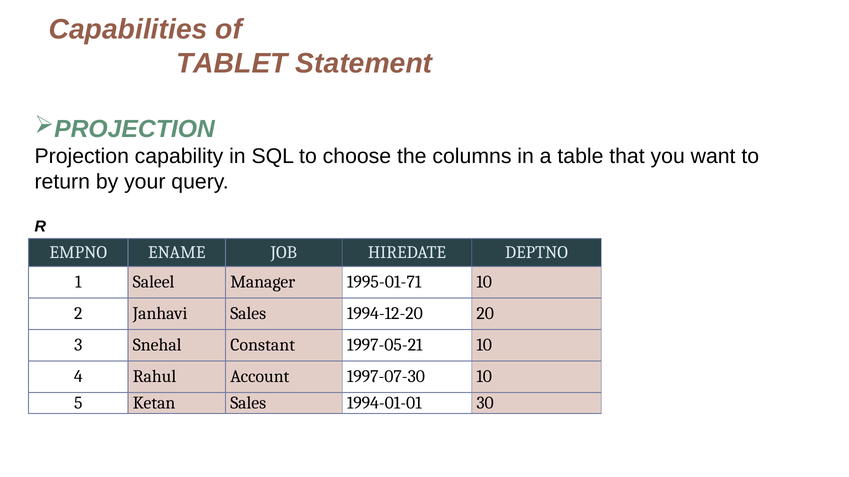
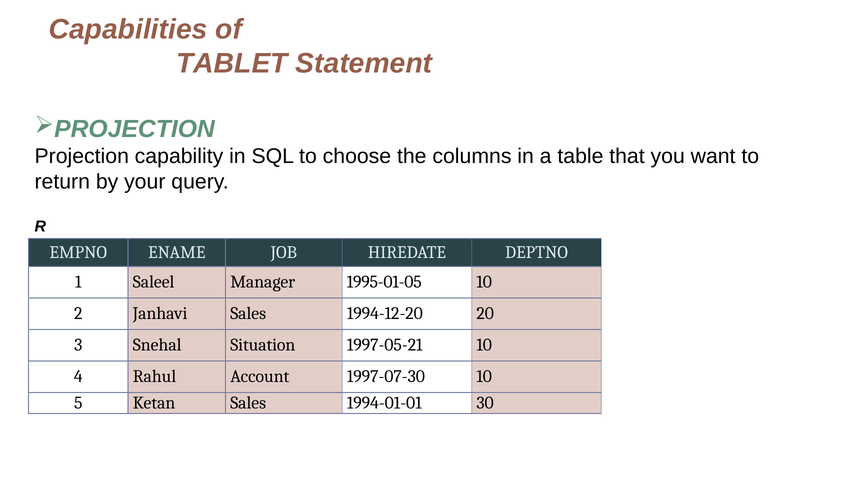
1995-01-71: 1995-01-71 -> 1995-01-05 (384, 282)
Constant: Constant -> Situation (263, 346)
